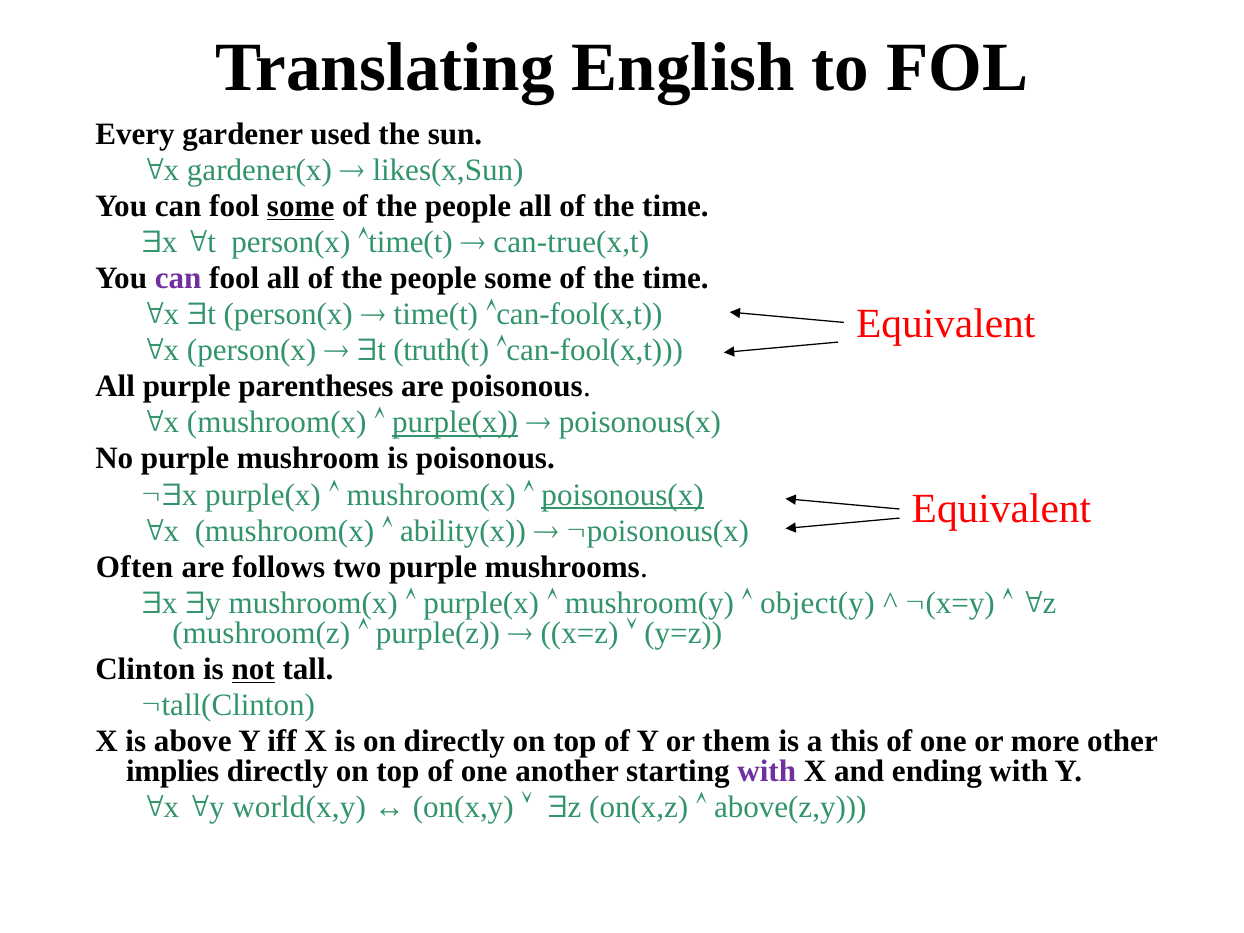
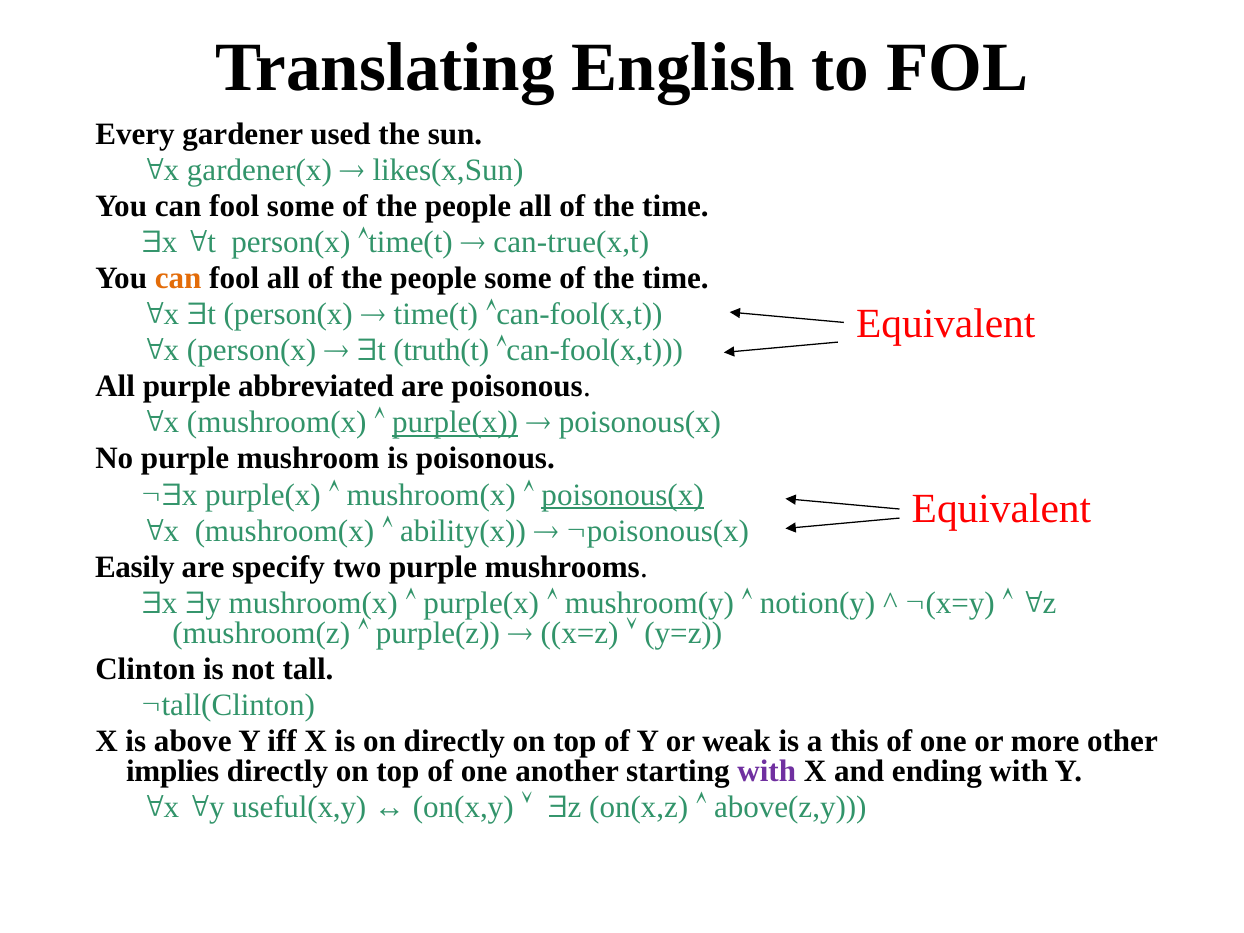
some underline: present -> none (301, 206)
can colour: purple -> orange (178, 278)
parentheses: parentheses -> abbreviated (316, 387)
Often: Often -> Easily (135, 567)
follows: follows -> specify (279, 567)
object(y: object(y -> notion(y (818, 603)
not underline: present -> none (253, 669)
them: them -> weak (737, 741)
world(x,y: world(x,y -> useful(x,y (299, 807)
